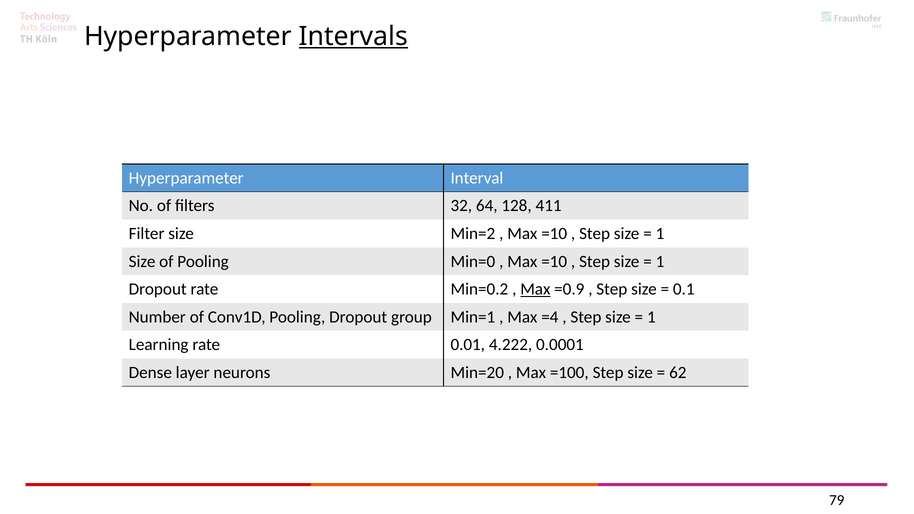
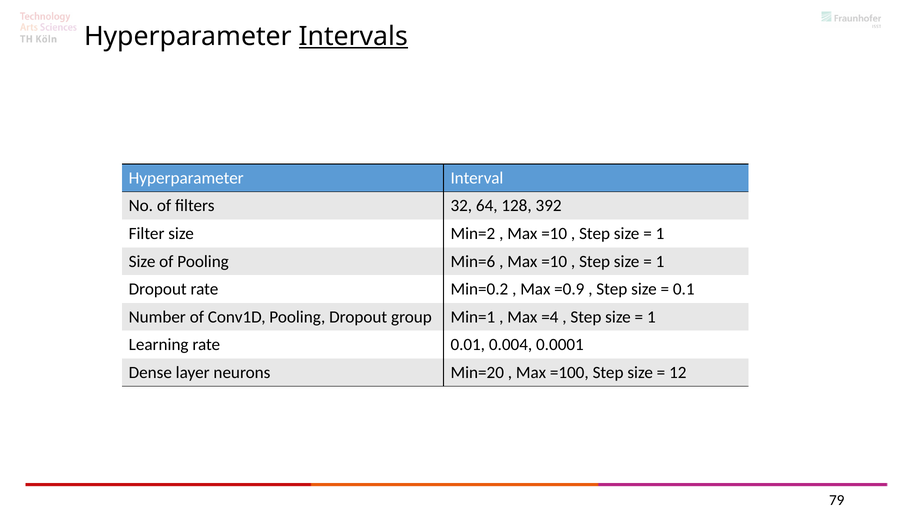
411: 411 -> 392 (549, 206)
Min=0: Min=0 -> Min=6 (473, 261)
Max underline: present -> none (535, 289)
4.222: 4.222 -> 0.004 (511, 345)
62: 62 -> 12 (678, 373)
